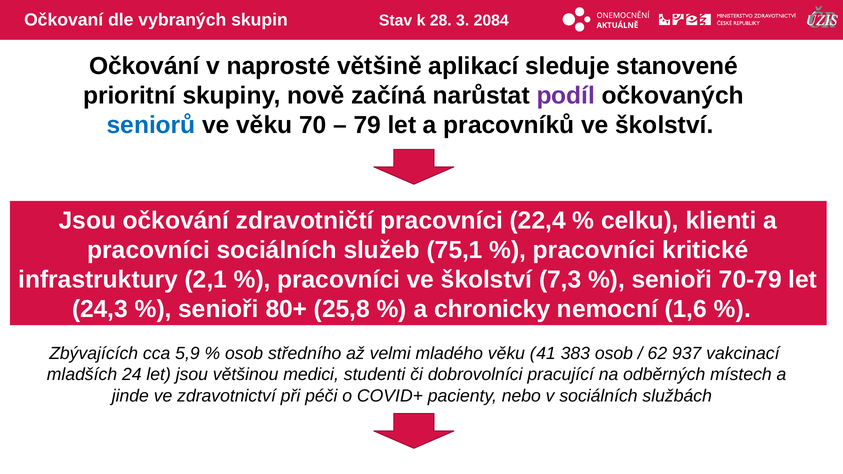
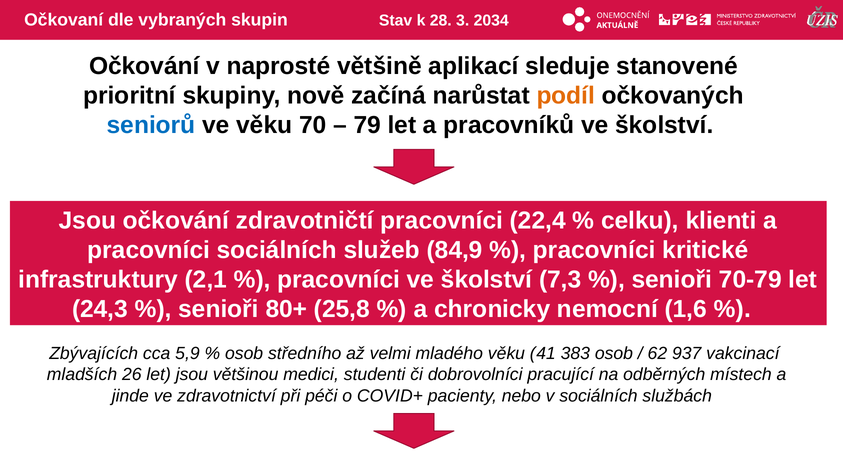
2084: 2084 -> 2034 (491, 21)
podíl colour: purple -> orange (566, 96)
75,1: 75,1 -> 84,9 (455, 250)
24: 24 -> 26 (132, 375)
